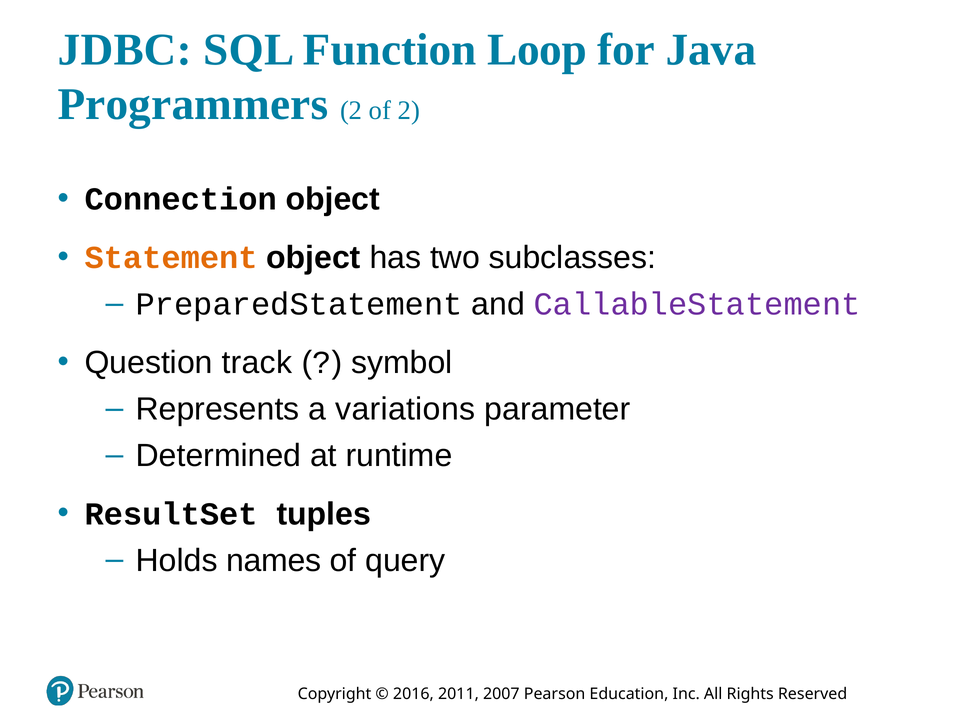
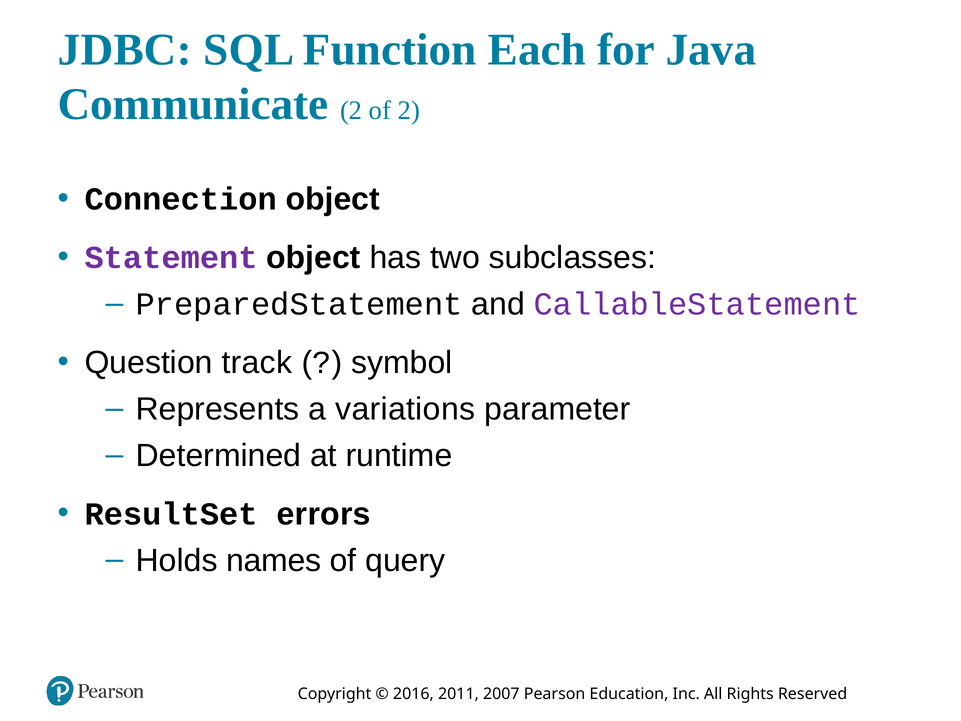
Loop: Loop -> Each (537, 50)
Programmers: Programmers -> Communicate (193, 104)
Statement colour: orange -> purple (171, 258)
tuples: tuples -> errors (324, 514)
